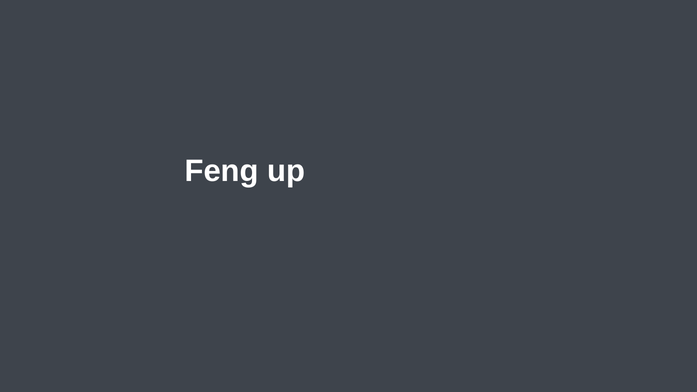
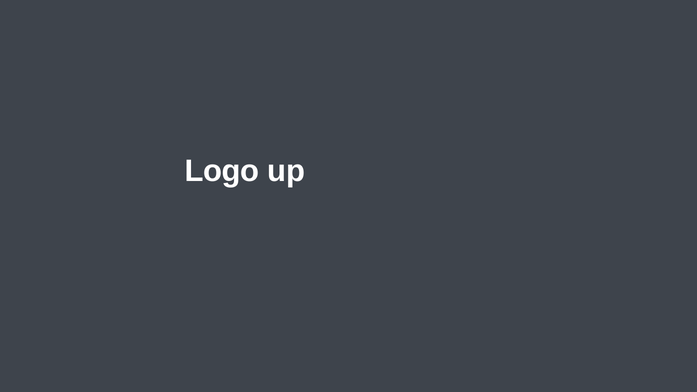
Feng: Feng -> Logo (222, 171)
